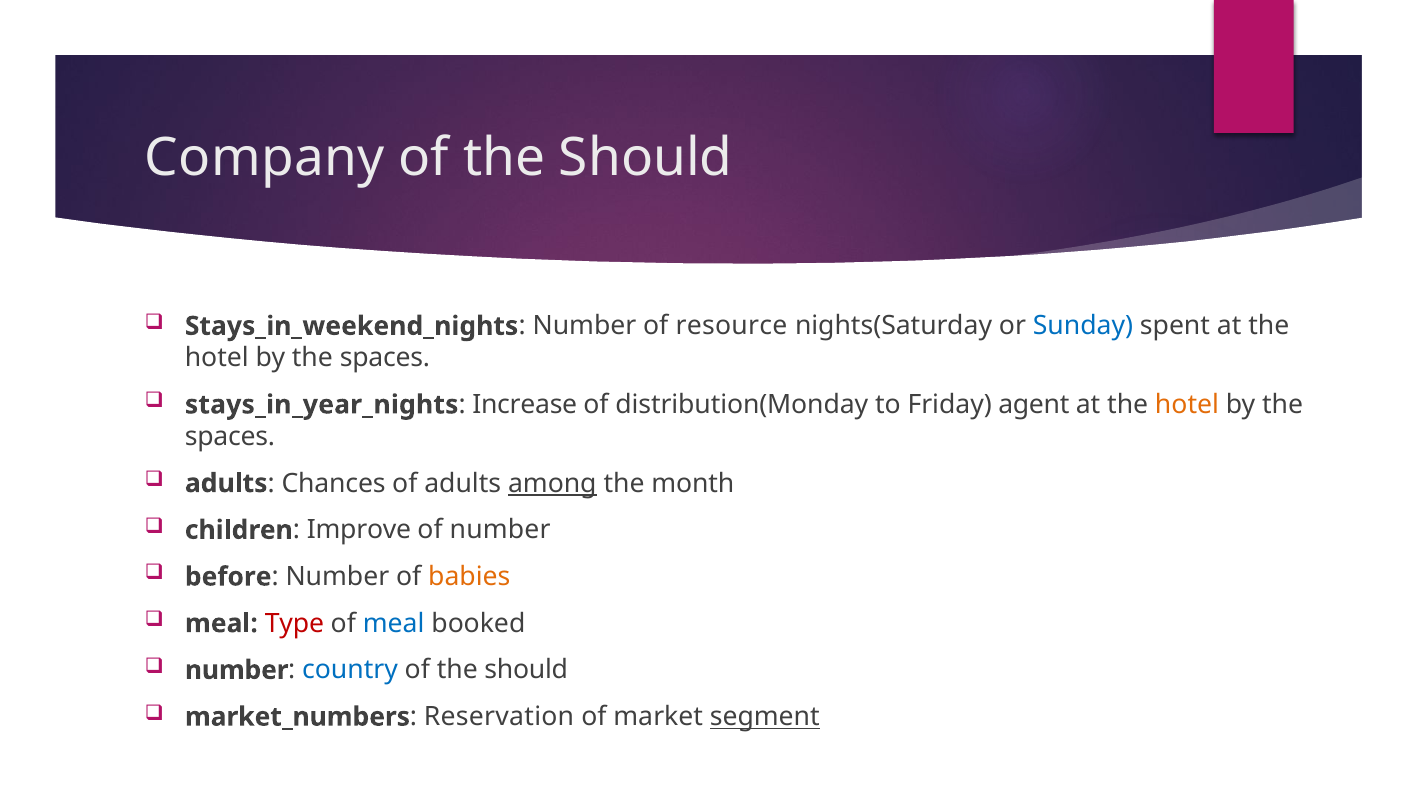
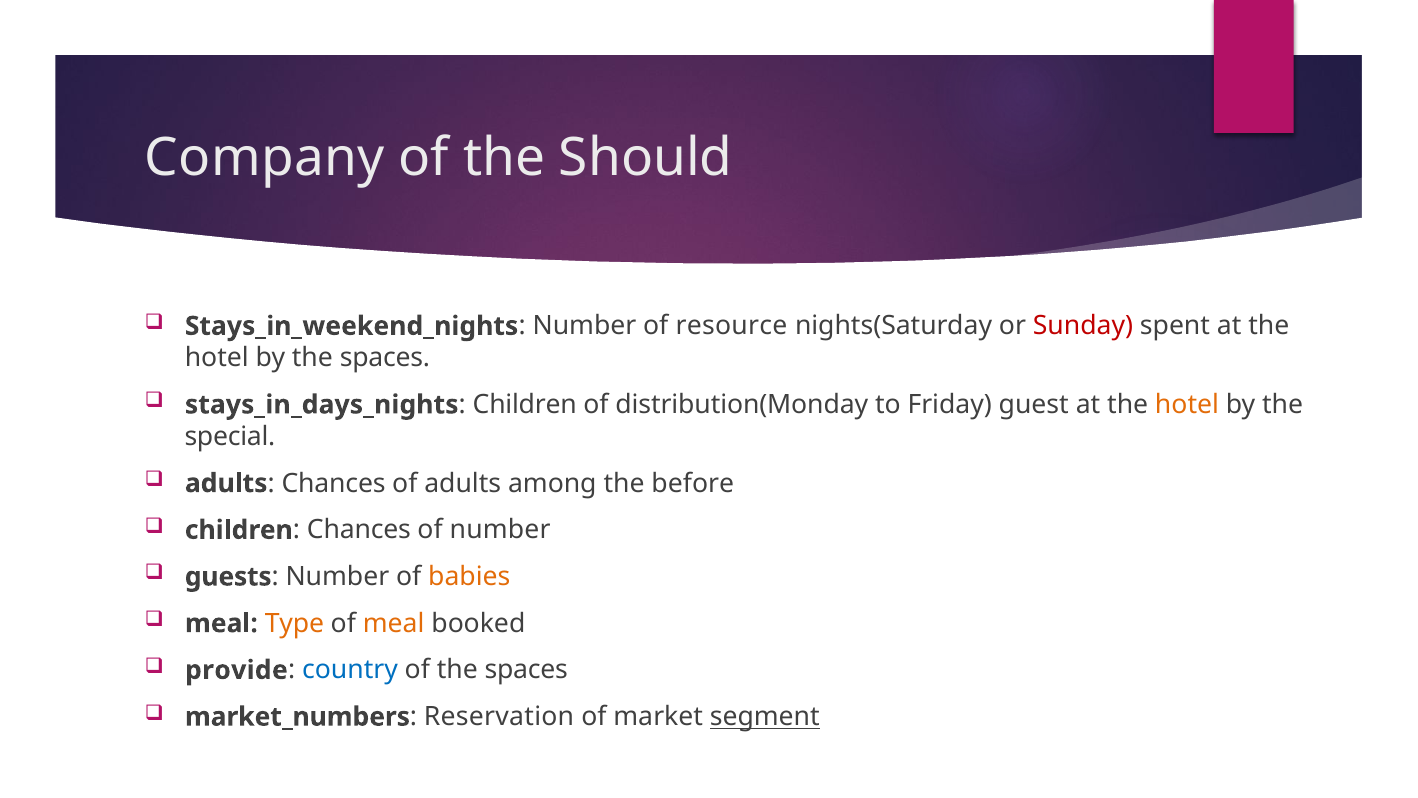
Sunday colour: blue -> red (1083, 326)
stays_in_year_nights: stays_in_year_nights -> stays_in_days_nights (322, 405)
Increase: Increase -> Children (525, 405)
agent: agent -> guest (1034, 405)
spaces: spaces -> special (230, 436)
among underline: present -> none (552, 483)
month: month -> before (693, 483)
Improve: Improve -> Chances (359, 530)
before: before -> guests (228, 576)
Type colour: red -> orange (294, 623)
meal colour: blue -> orange (394, 623)
number: number -> provide (236, 670)
should: should -> spaces (526, 670)
